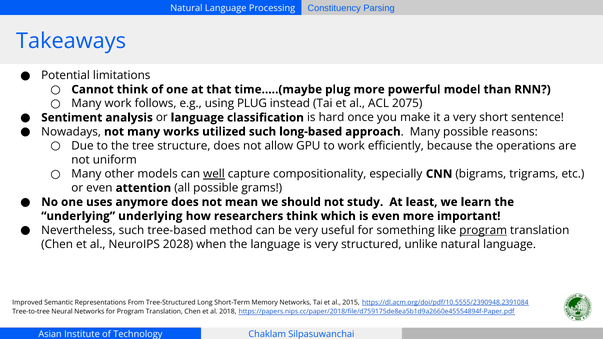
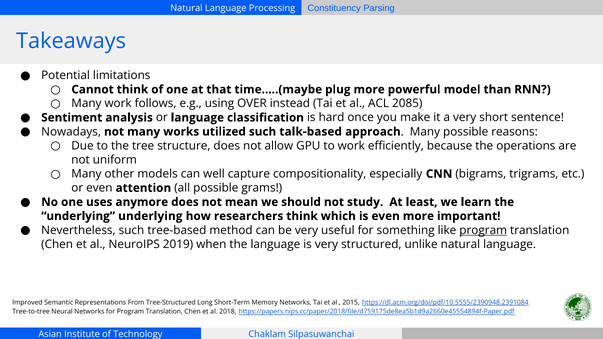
using PLUG: PLUG -> OVER (252, 104)
2075: 2075 -> 2085 (407, 104)
long-based: long-based -> talk-based (311, 132)
well underline: present -> none (214, 174)
2028: 2028 -> 2019 (178, 244)
